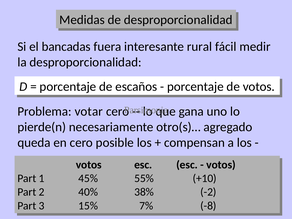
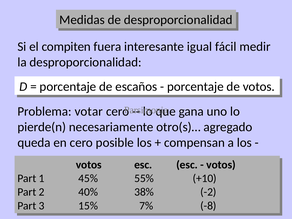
bancadas: bancadas -> compiten (66, 47)
rural: rural -> igual (200, 47)
